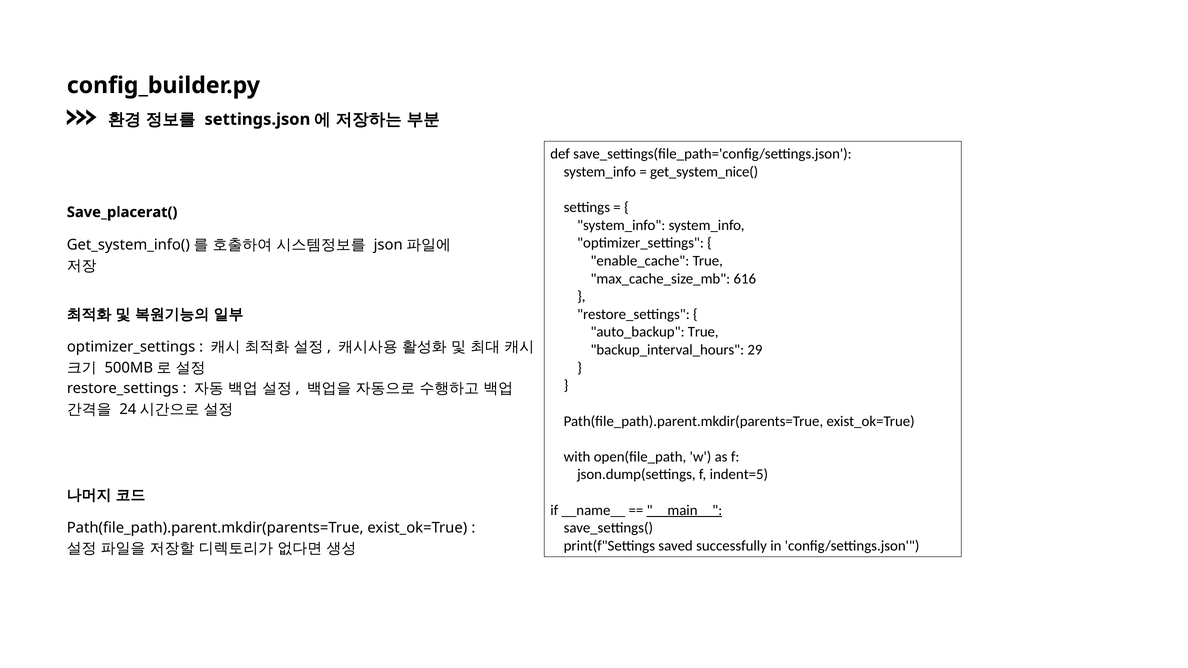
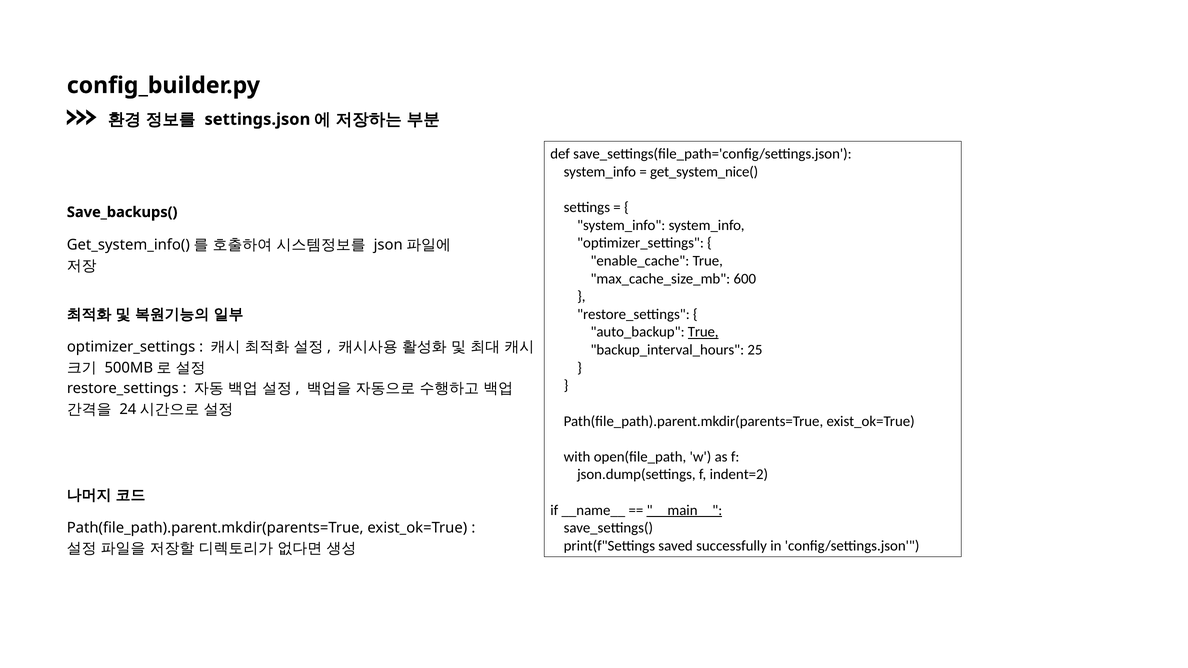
Save_placerat(: Save_placerat( -> Save_backups( (122, 212)
616: 616 -> 600 (745, 279)
True underline: none -> present (703, 332)
29: 29 -> 25 (755, 350)
indent=5: indent=5 -> indent=2 (739, 475)
